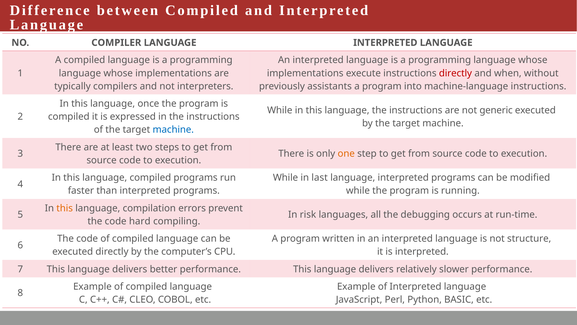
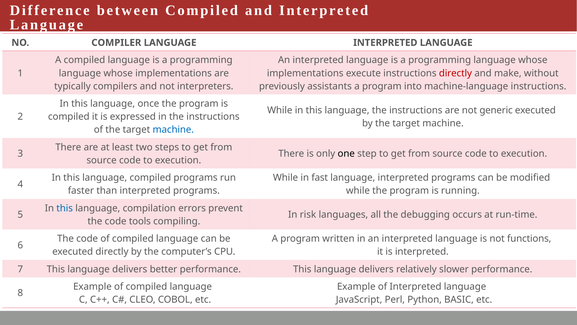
when: when -> make (508, 73)
one colour: orange -> black (346, 154)
last: last -> fast (320, 177)
this colour: orange -> blue (65, 208)
hard: hard -> tools (140, 221)
structure: structure -> functions (529, 238)
